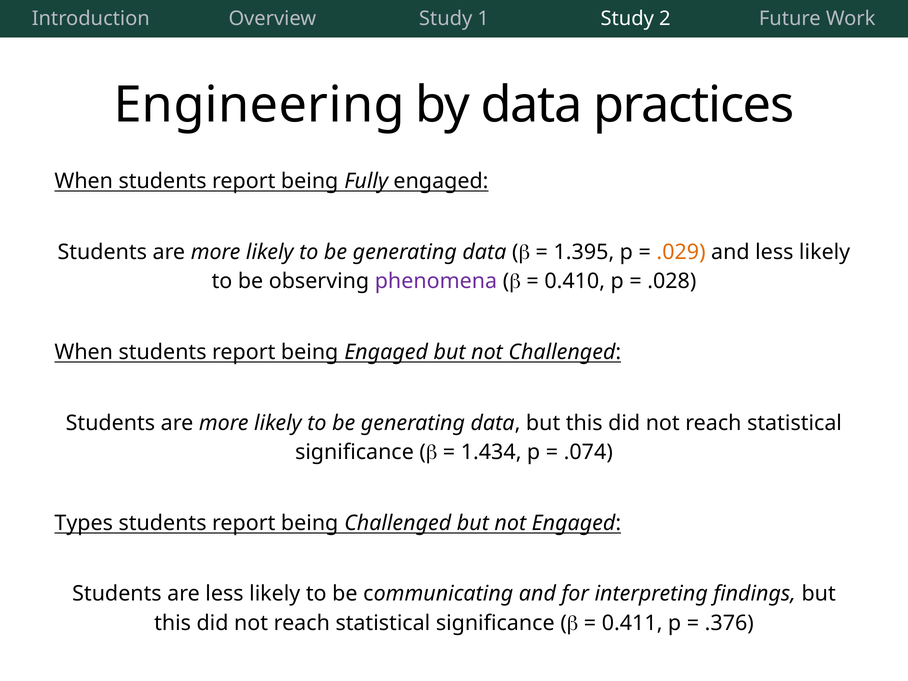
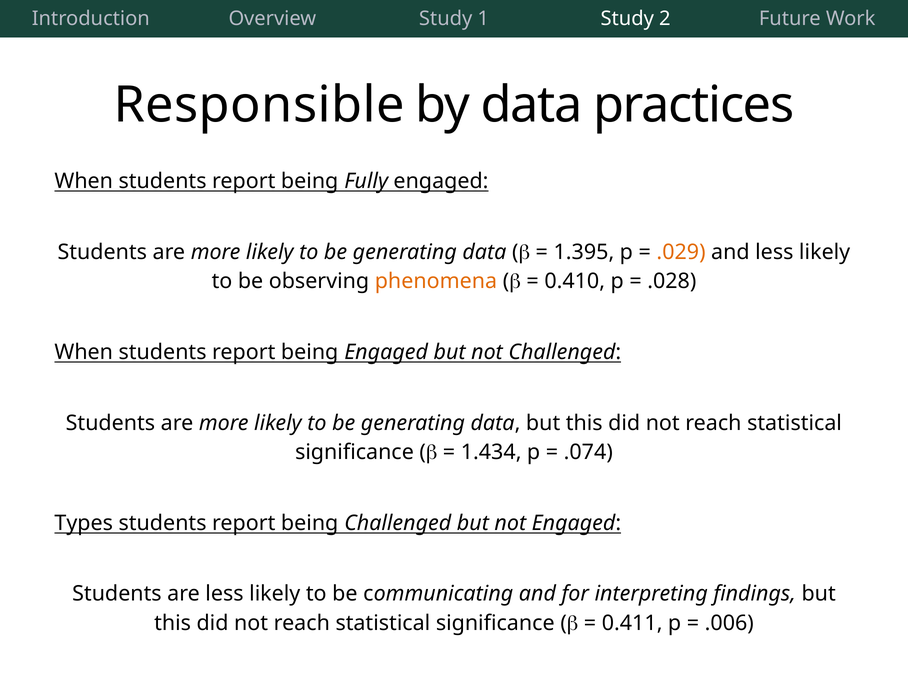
Engineering: Engineering -> Responsible (259, 105)
phenomena colour: purple -> orange (436, 281)
.376: .376 -> .006 (729, 623)
